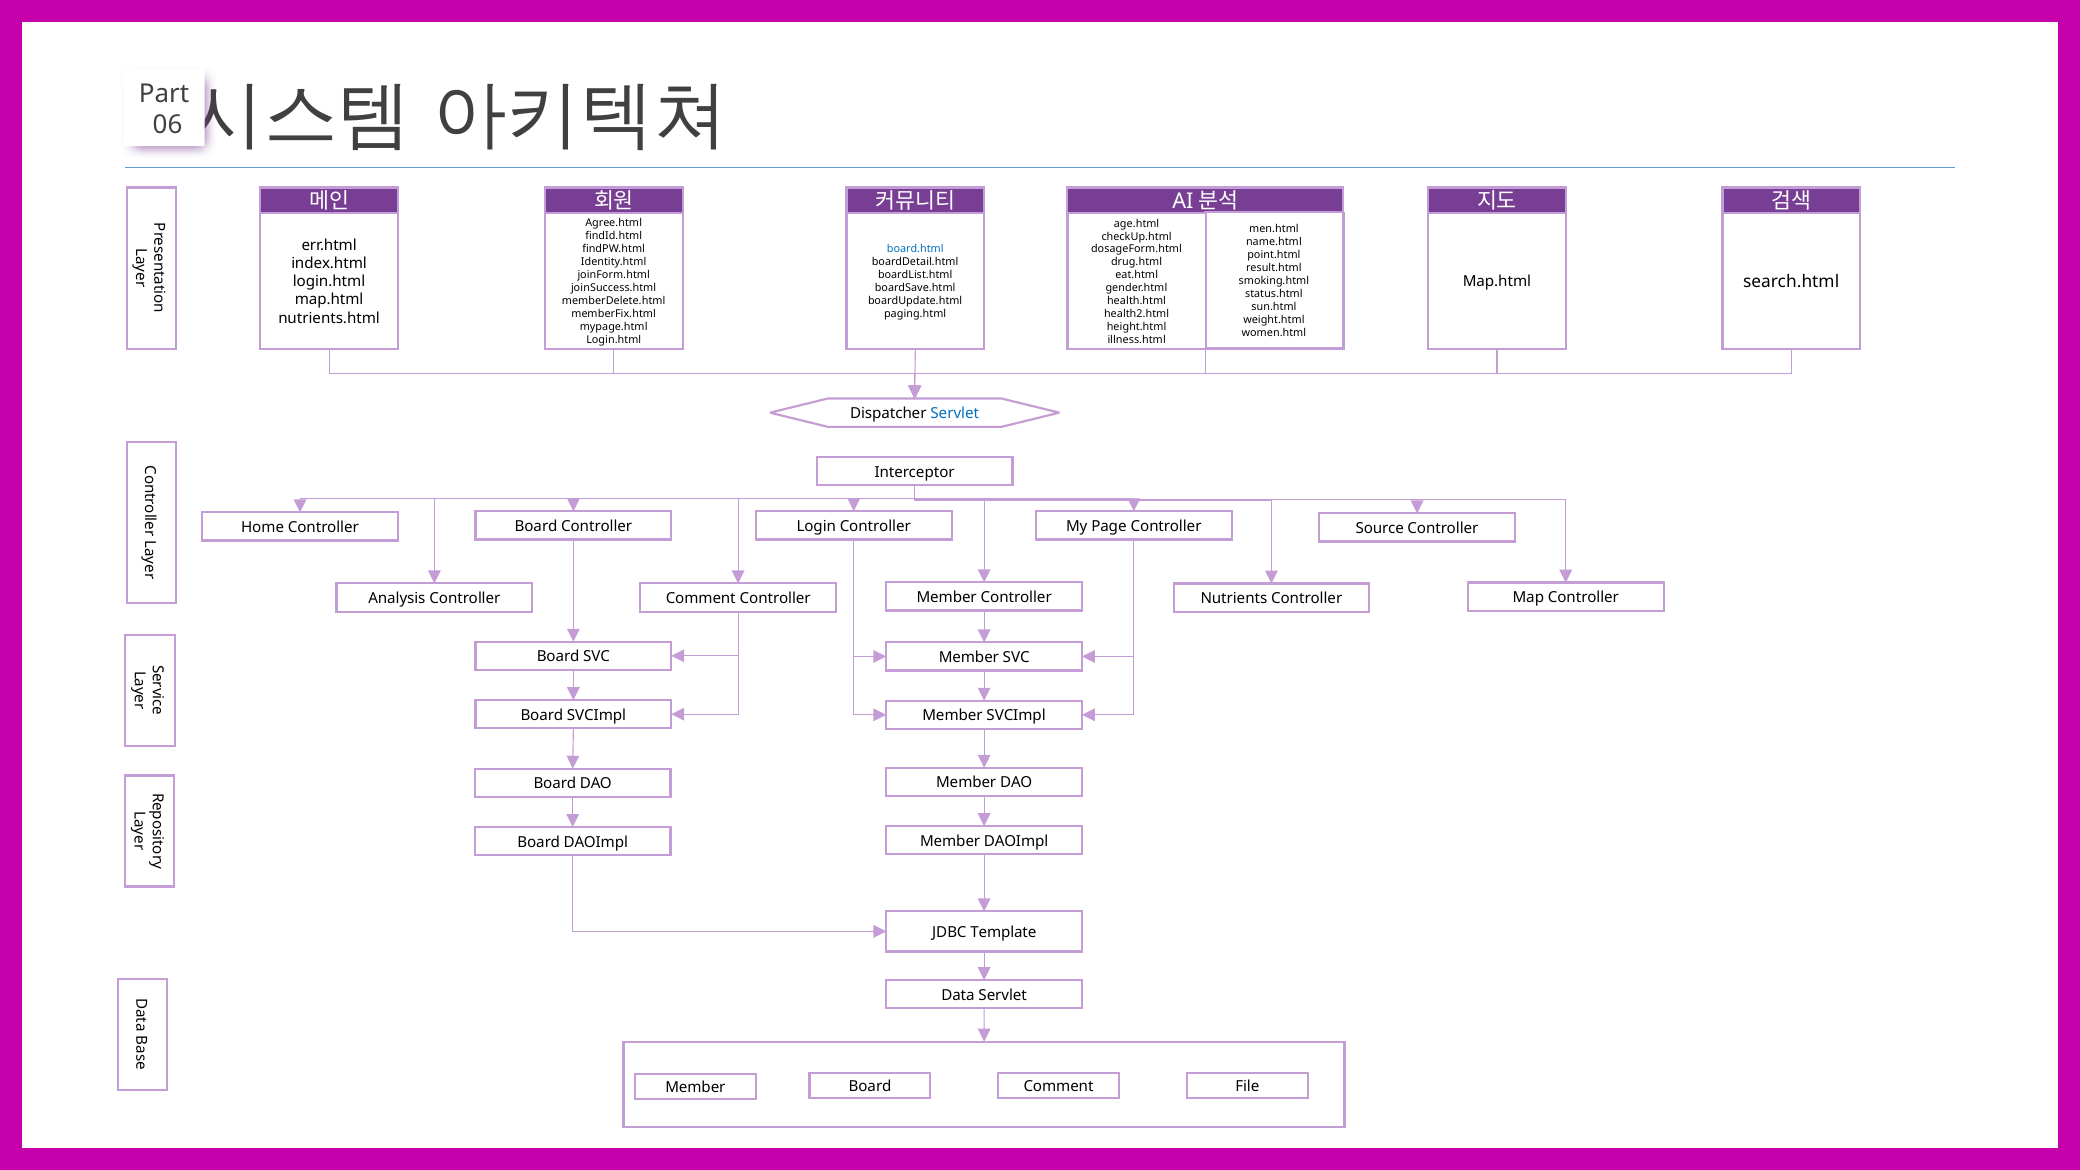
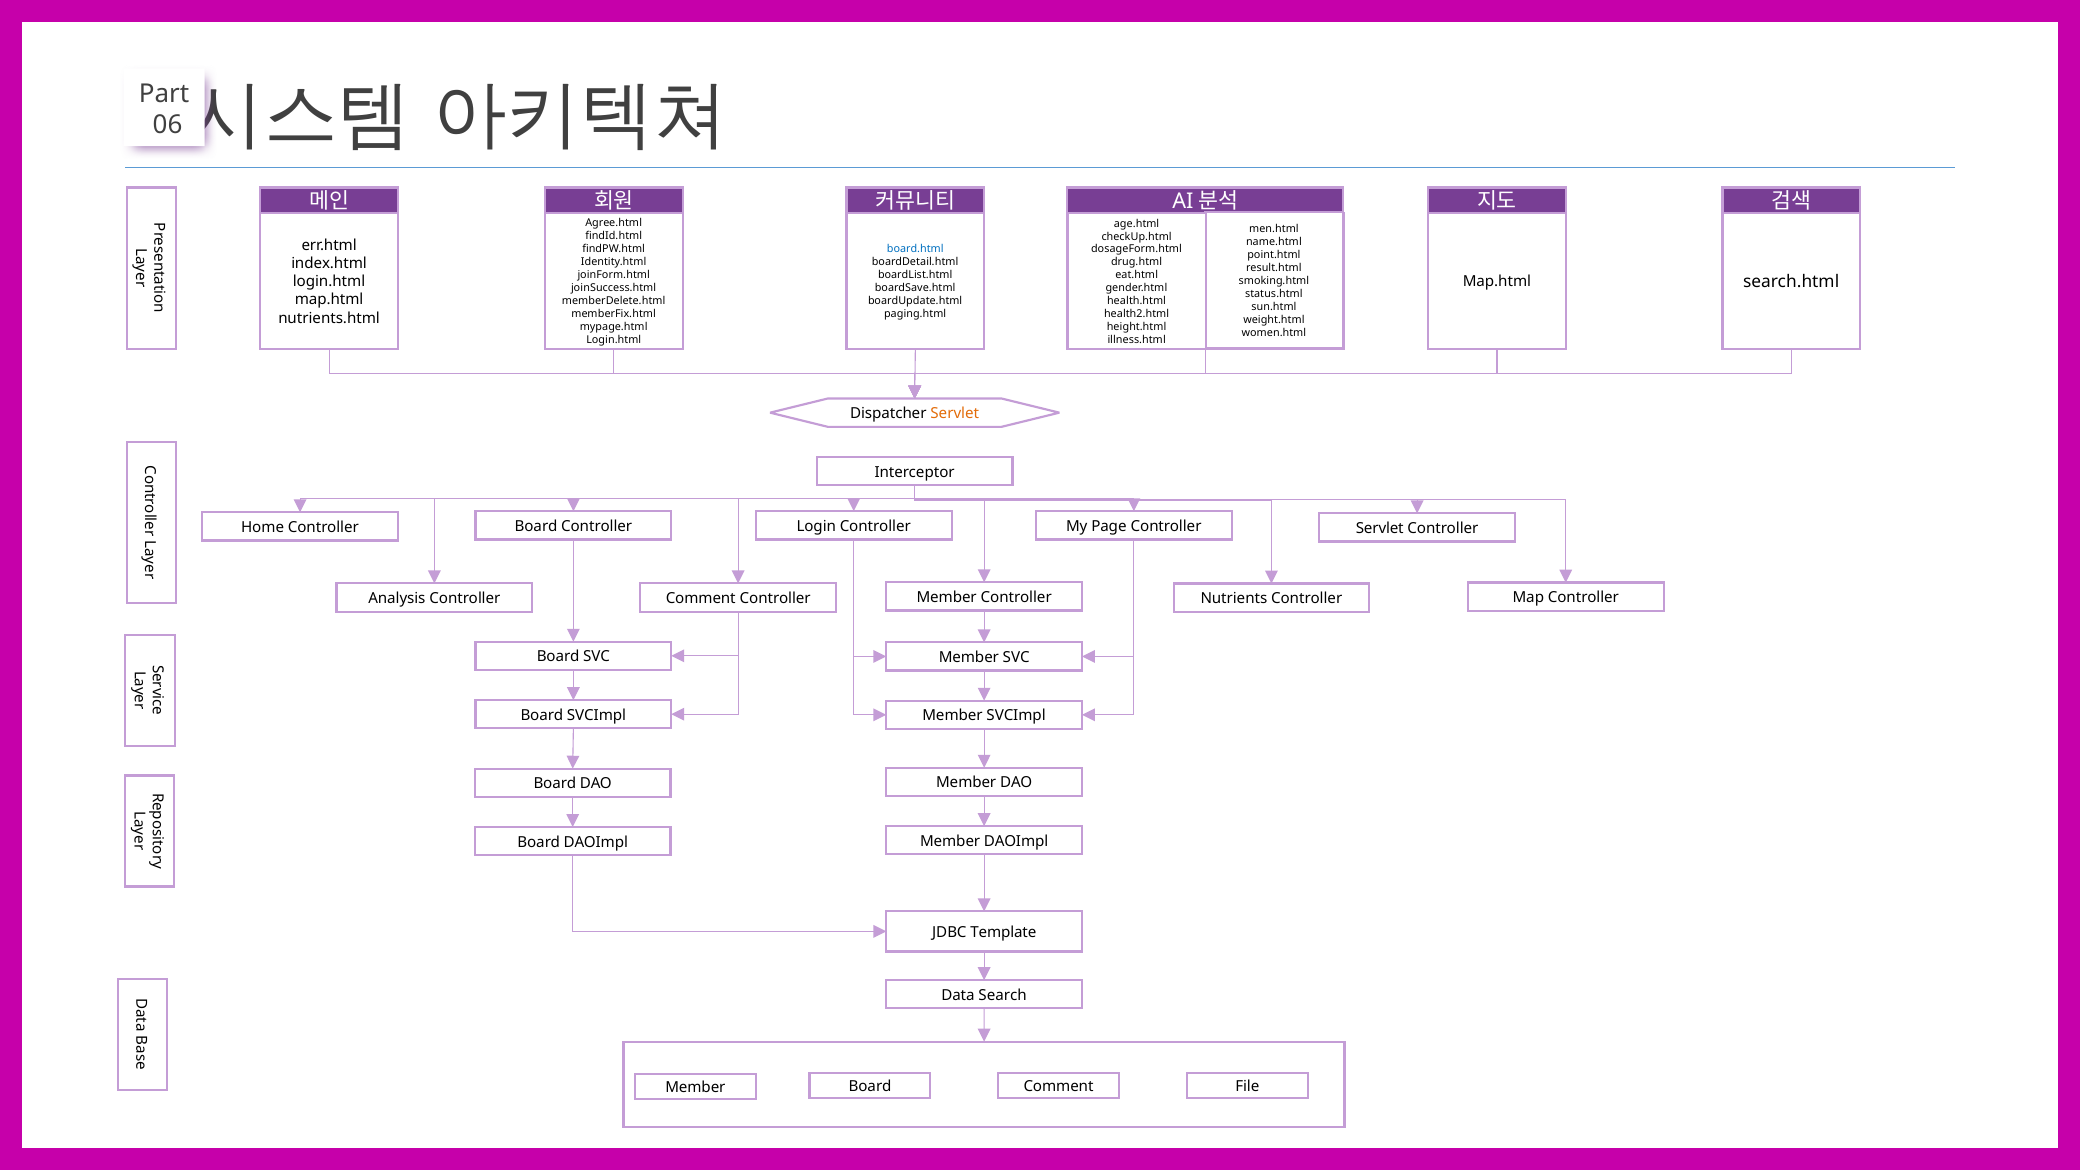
Servlet colour: blue -> orange (955, 414)
Controller Source: Source -> Servlet (1380, 528)
Data Servlet: Servlet -> Search (1003, 995)
